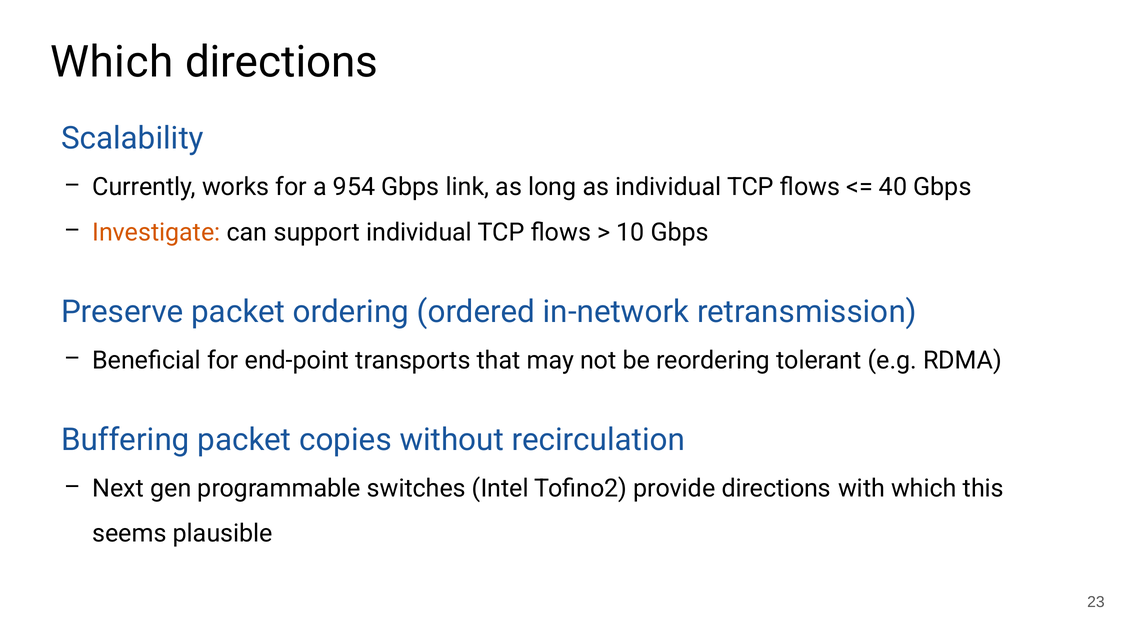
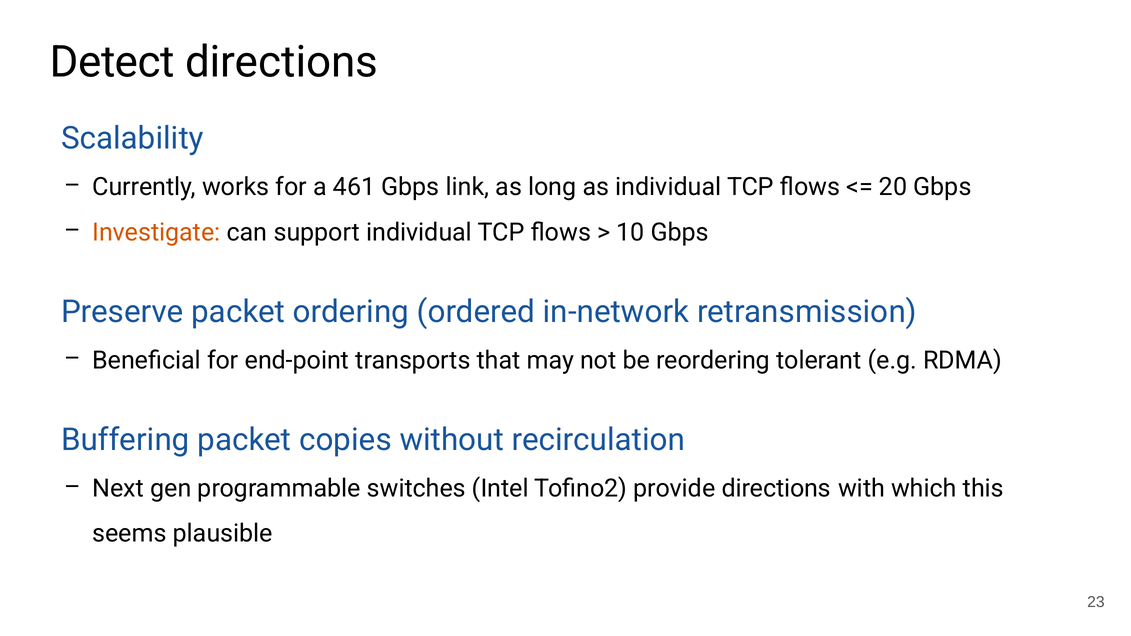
Which: Which -> Detect (112, 62)
954: 954 -> 461 (354, 187)
40: 40 -> 20 (893, 187)
